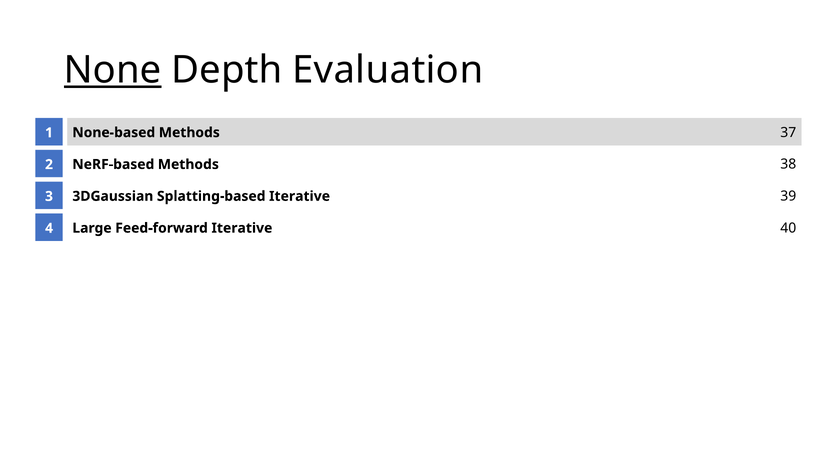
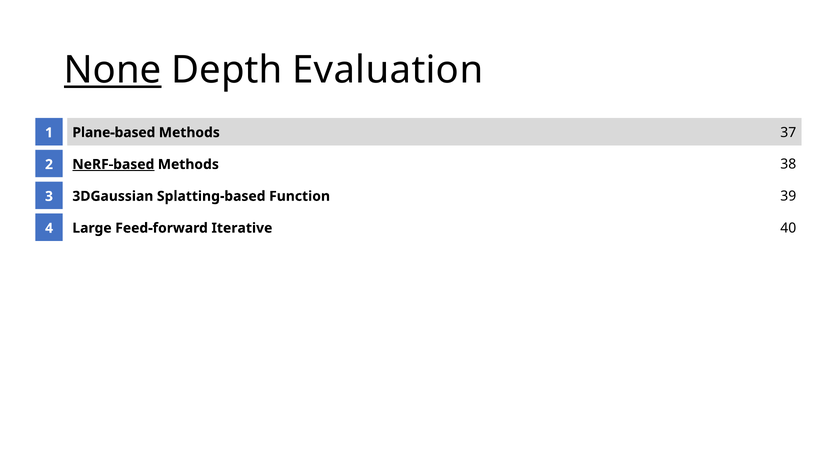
None-based: None-based -> Plane-based (114, 132)
NeRF-based underline: none -> present (113, 164)
Splatting-based Iterative: Iterative -> Function (300, 196)
